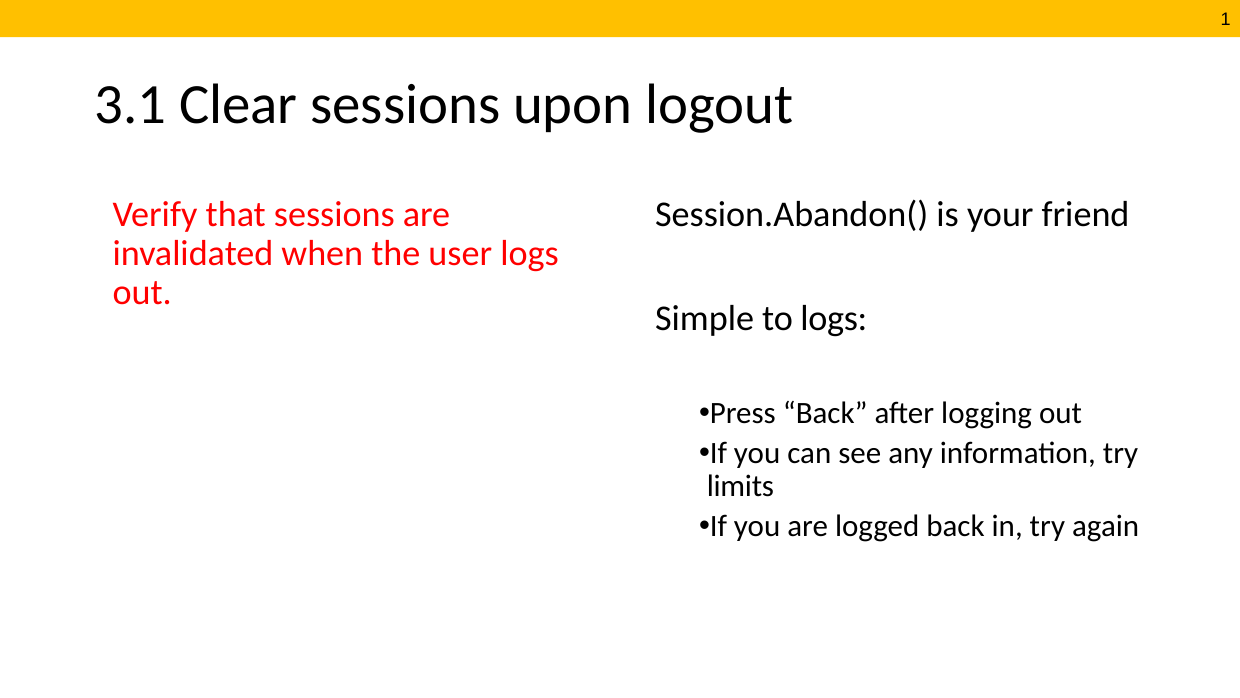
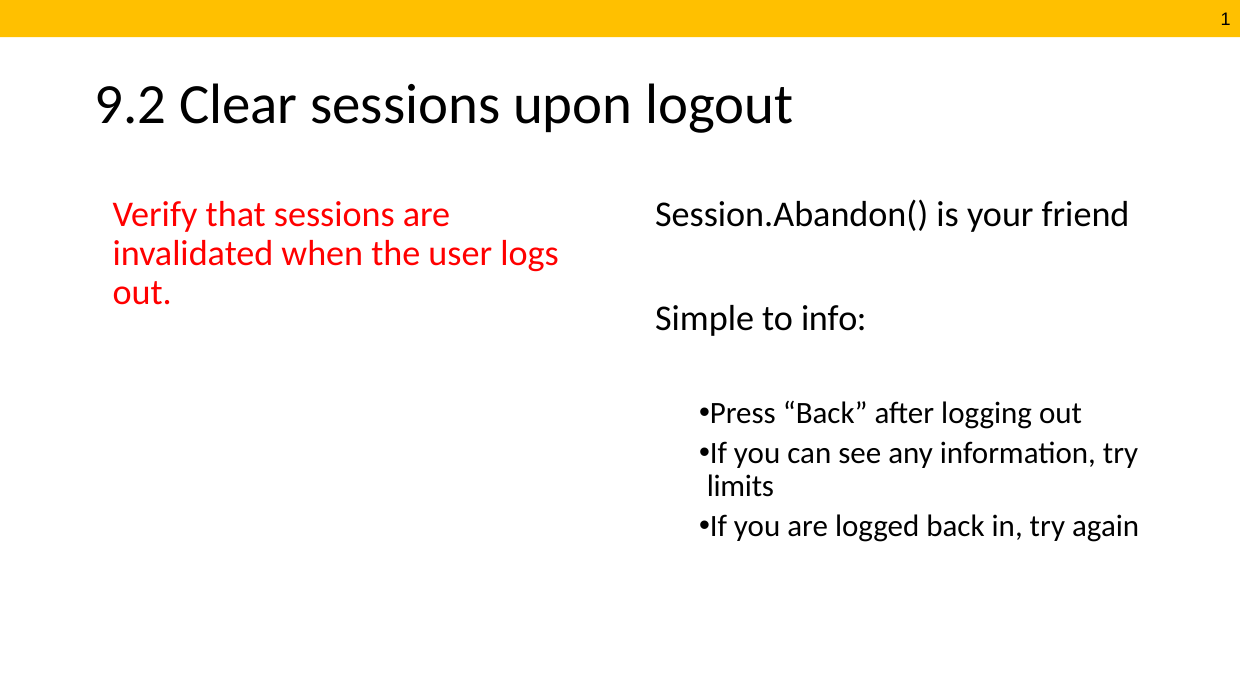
3.1: 3.1 -> 9.2 (130, 104)
to logs: logs -> info (834, 318)
